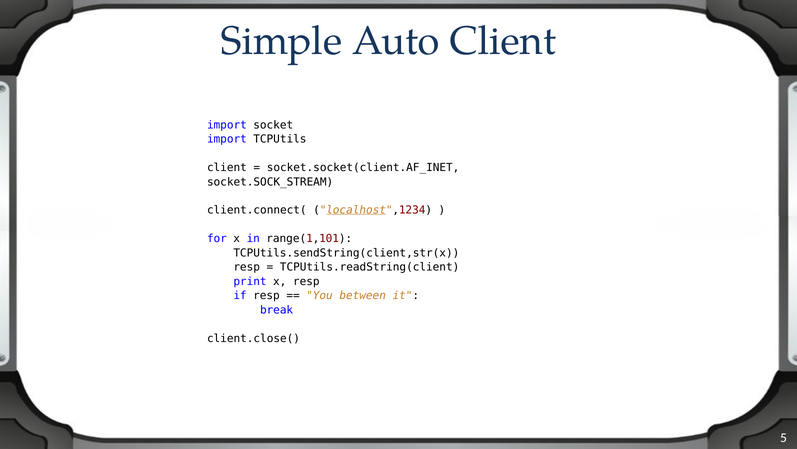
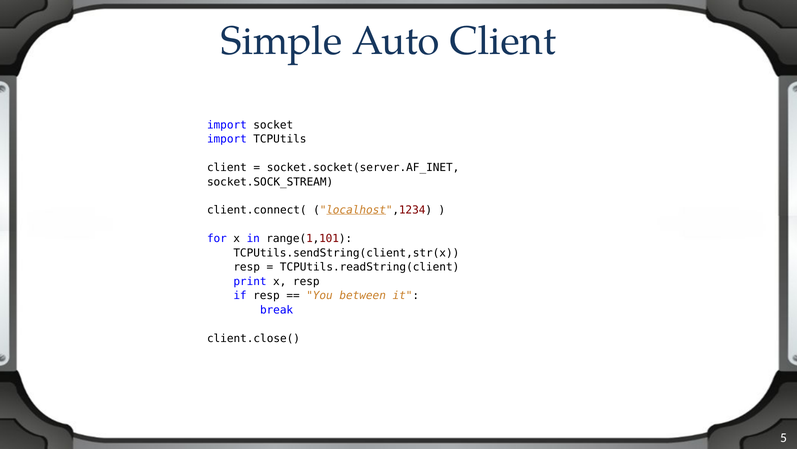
socket.socket(client.AF_INET: socket.socket(client.AF_INET -> socket.socket(server.AF_INET (363, 167)
